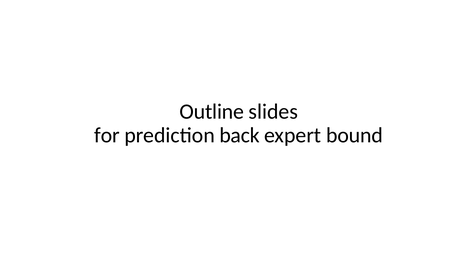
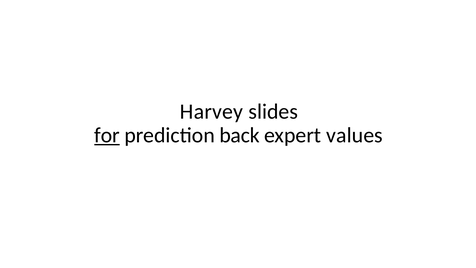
Outline: Outline -> Harvey (212, 111)
for underline: none -> present (107, 135)
bound: bound -> values (354, 135)
